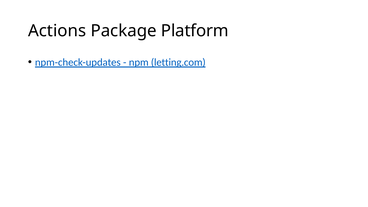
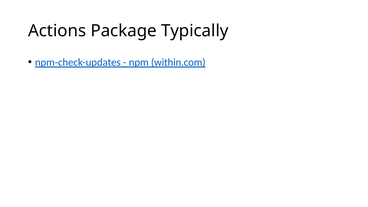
Platform: Platform -> Typically (195, 31)
letting.com: letting.com -> within.com (178, 62)
